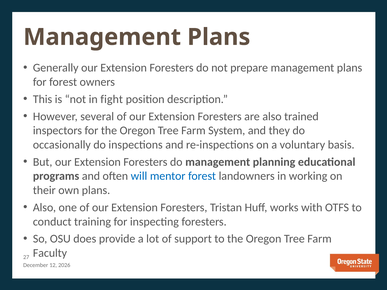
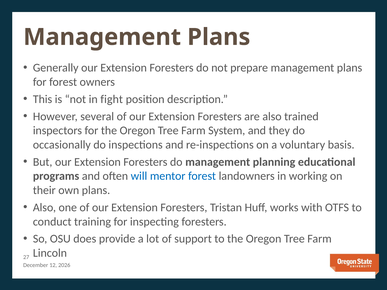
Faculty: Faculty -> Lincoln (50, 253)
